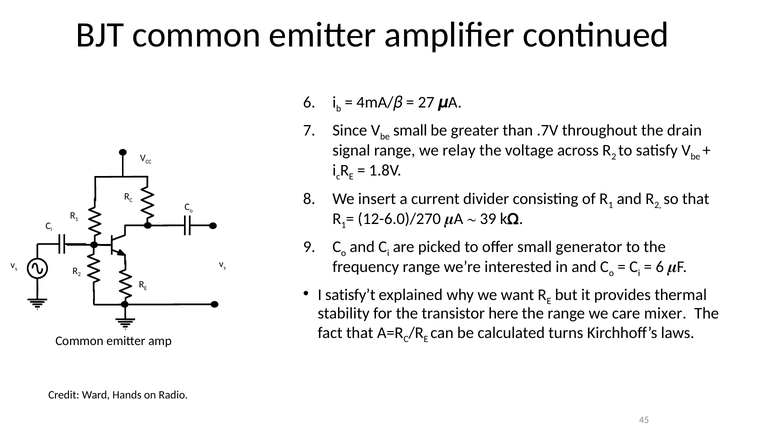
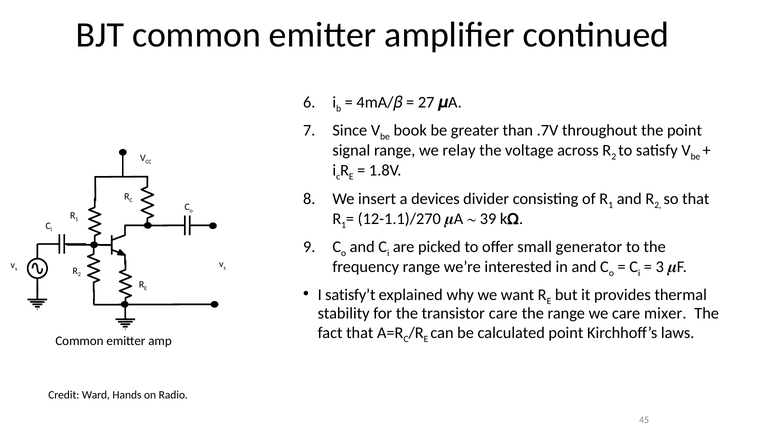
be small: small -> book (410, 130)
the drain: drain -> point (684, 130)
current: current -> devices (435, 199)
12-6.0)/270: 12-6.0)/270 -> 12-1.1)/270 (399, 219)
6: 6 -> 3 (660, 267)
transistor here: here -> care (503, 313)
calculated turns: turns -> point (566, 333)
